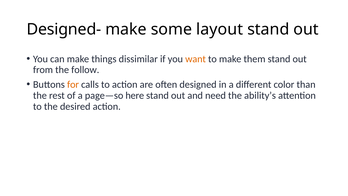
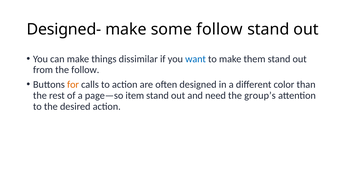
some layout: layout -> follow (220, 29)
want colour: orange -> blue (196, 59)
here: here -> item (135, 95)
ability’s: ability’s -> group’s (260, 95)
